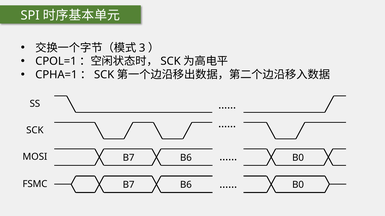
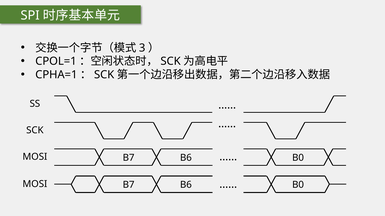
FSMC: FSMC -> MOSI (35, 184)
